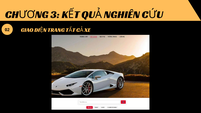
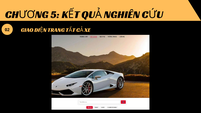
3: 3 -> 5 (55, 15)
